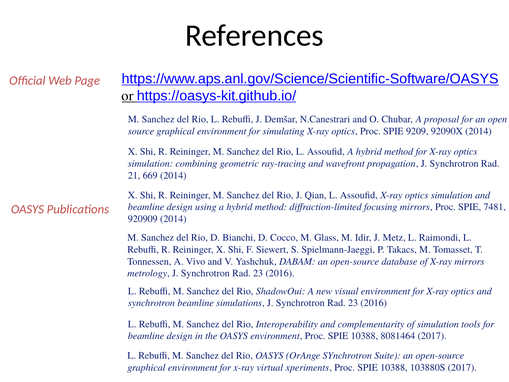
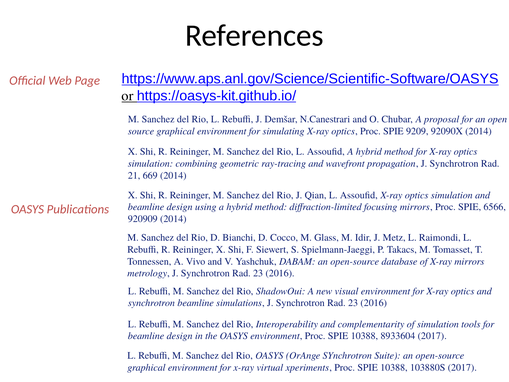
7481: 7481 -> 6566 (495, 207)
8081464: 8081464 -> 8933604 (398, 336)
